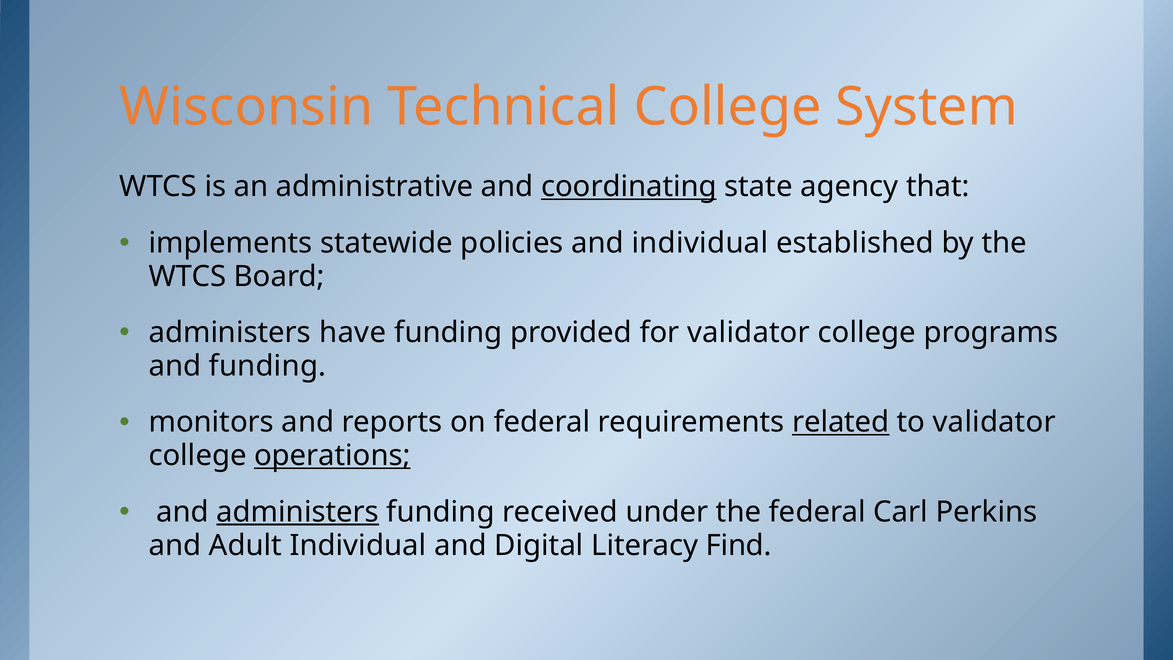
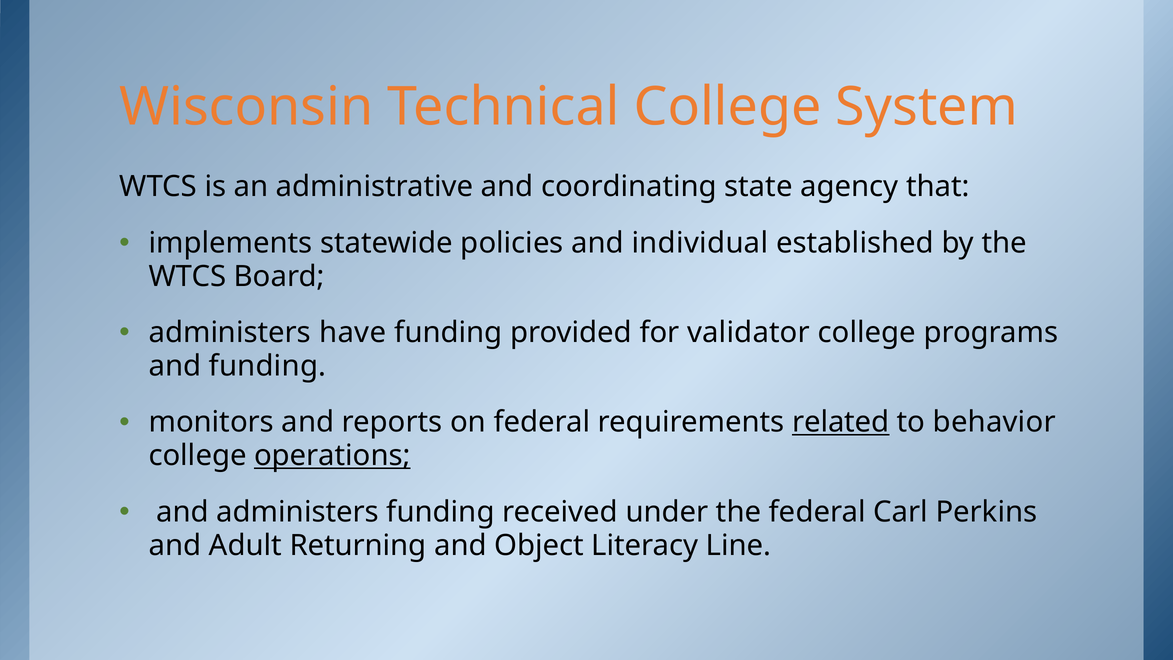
coordinating underline: present -> none (629, 187)
to validator: validator -> behavior (994, 422)
administers underline: present -> none (298, 512)
Adult Individual: Individual -> Returning (358, 545)
Digital: Digital -> Object (539, 545)
Find: Find -> Line (739, 545)
